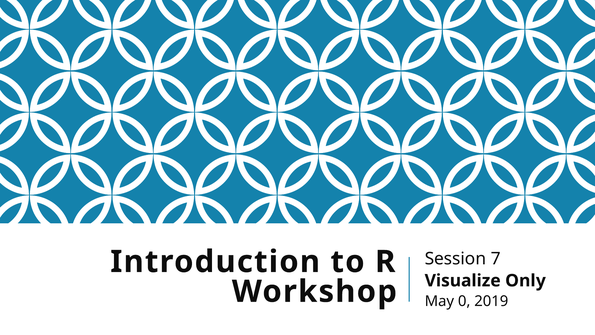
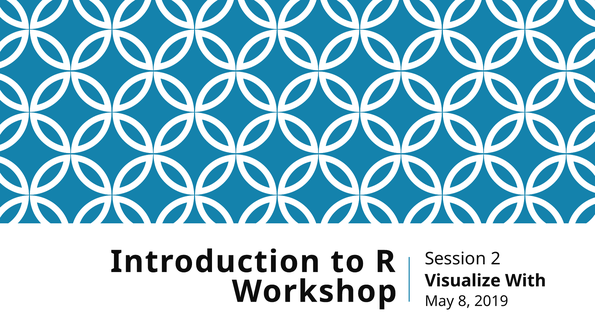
7: 7 -> 2 (496, 258)
Only: Only -> With (526, 280)
0: 0 -> 8 (464, 301)
